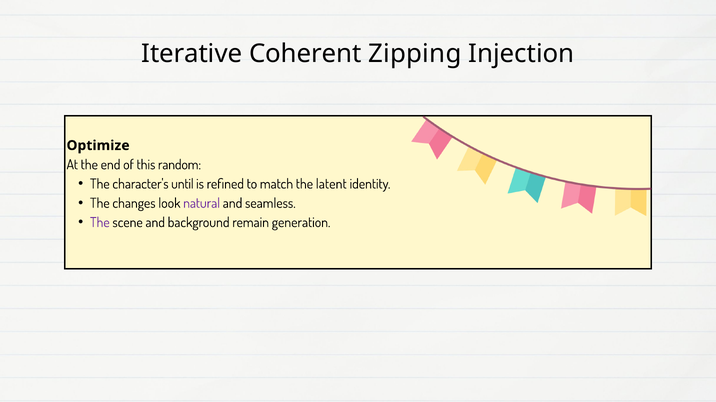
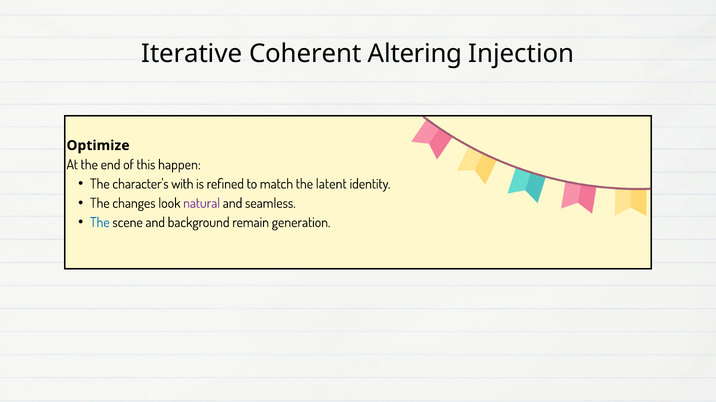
Zipping: Zipping -> Altering (415, 54)
random: random -> happen (179, 165)
until: until -> with (182, 184)
The colour: purple -> blue (100, 223)
